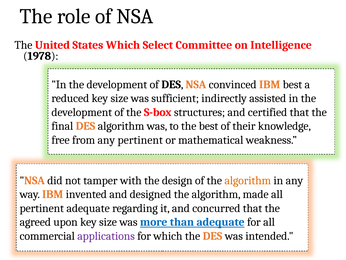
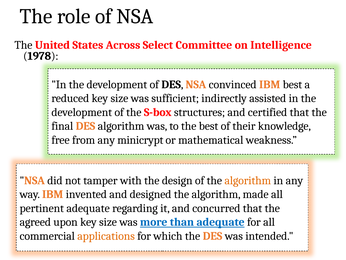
States Which: Which -> Across (123, 45)
any pertinent: pertinent -> minicrypt (140, 140)
applications colour: purple -> orange (106, 236)
